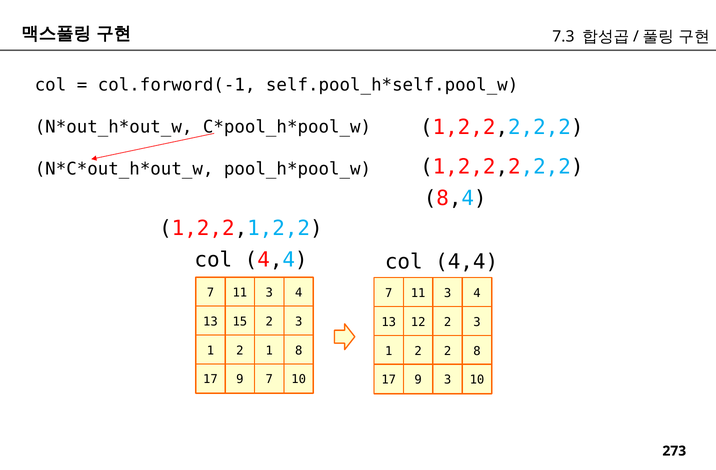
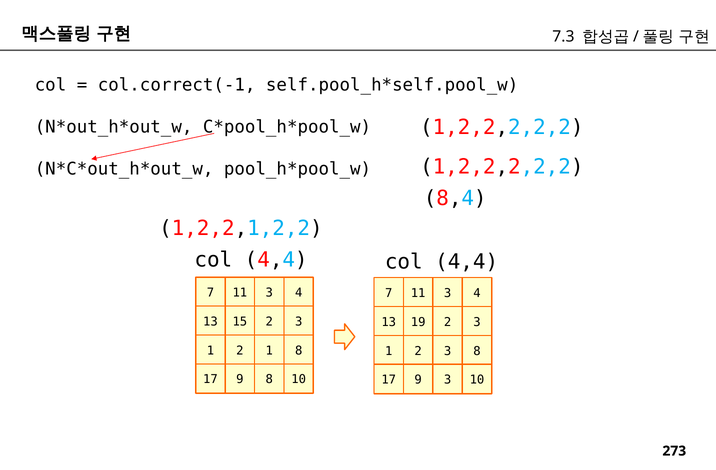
col.forword(-1: col.forword(-1 -> col.correct(-1 (177, 85)
12: 12 -> 19 (418, 322)
1 2 2: 2 -> 3 (448, 351)
9 7: 7 -> 8 (269, 380)
